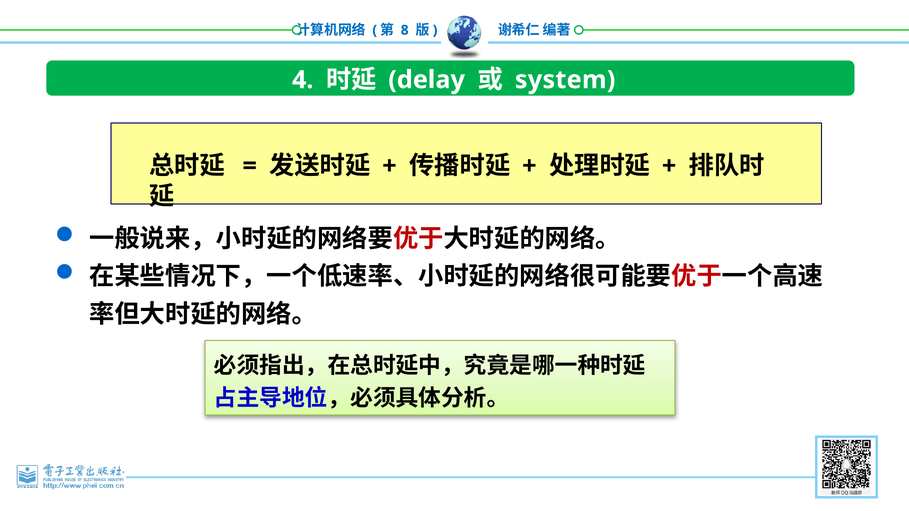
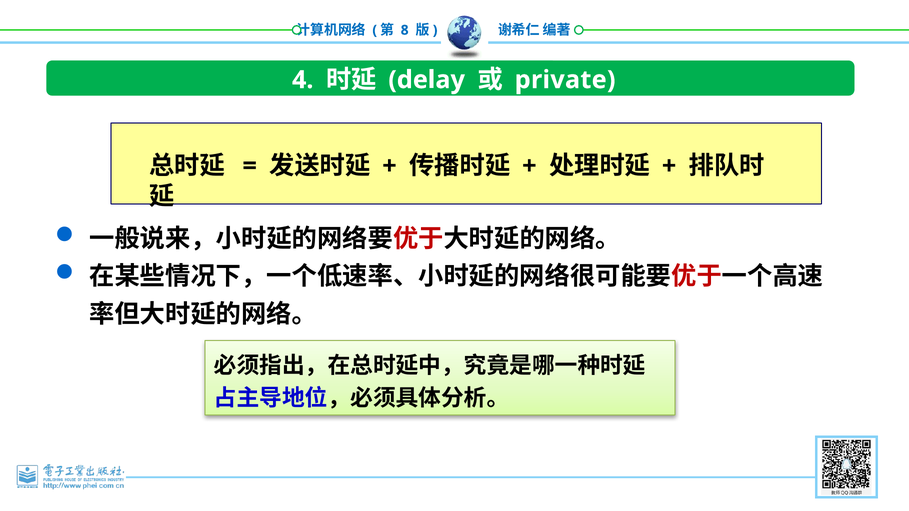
system: system -> private (565, 80)
